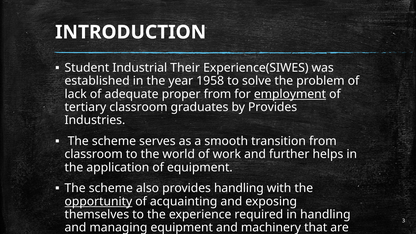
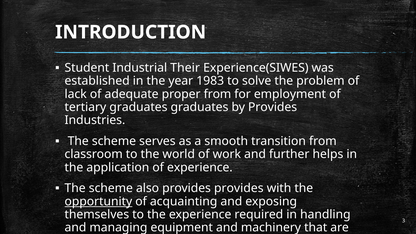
1958: 1958 -> 1983 (210, 81)
employment underline: present -> none (290, 94)
tertiary classroom: classroom -> graduates (138, 107)
of equipment: equipment -> experience (200, 167)
provides handling: handling -> provides (239, 188)
